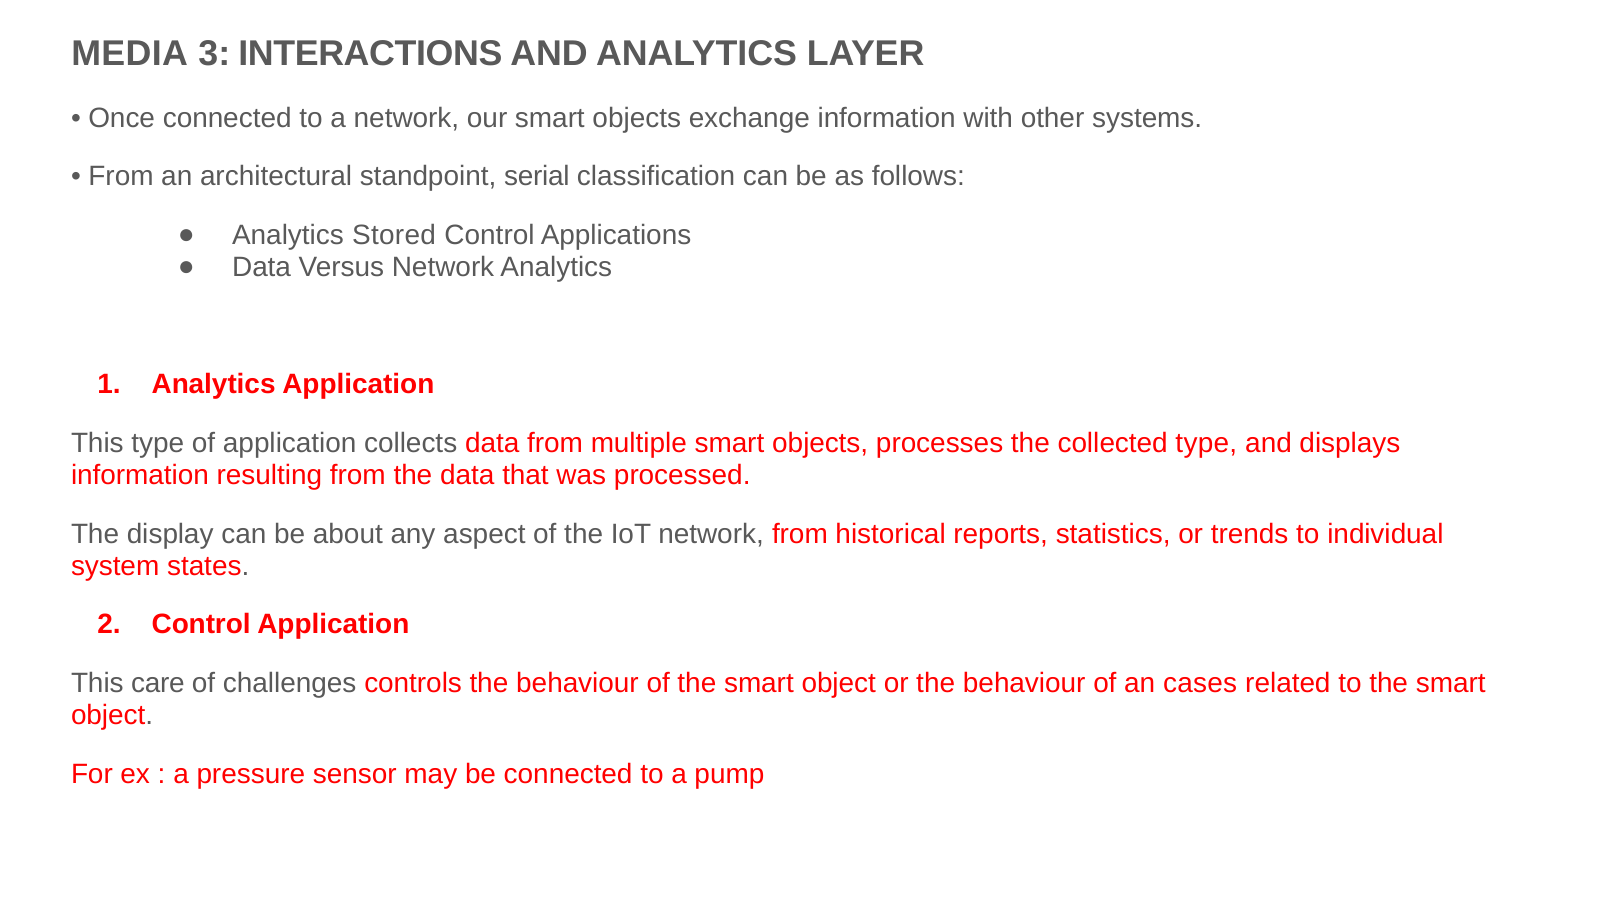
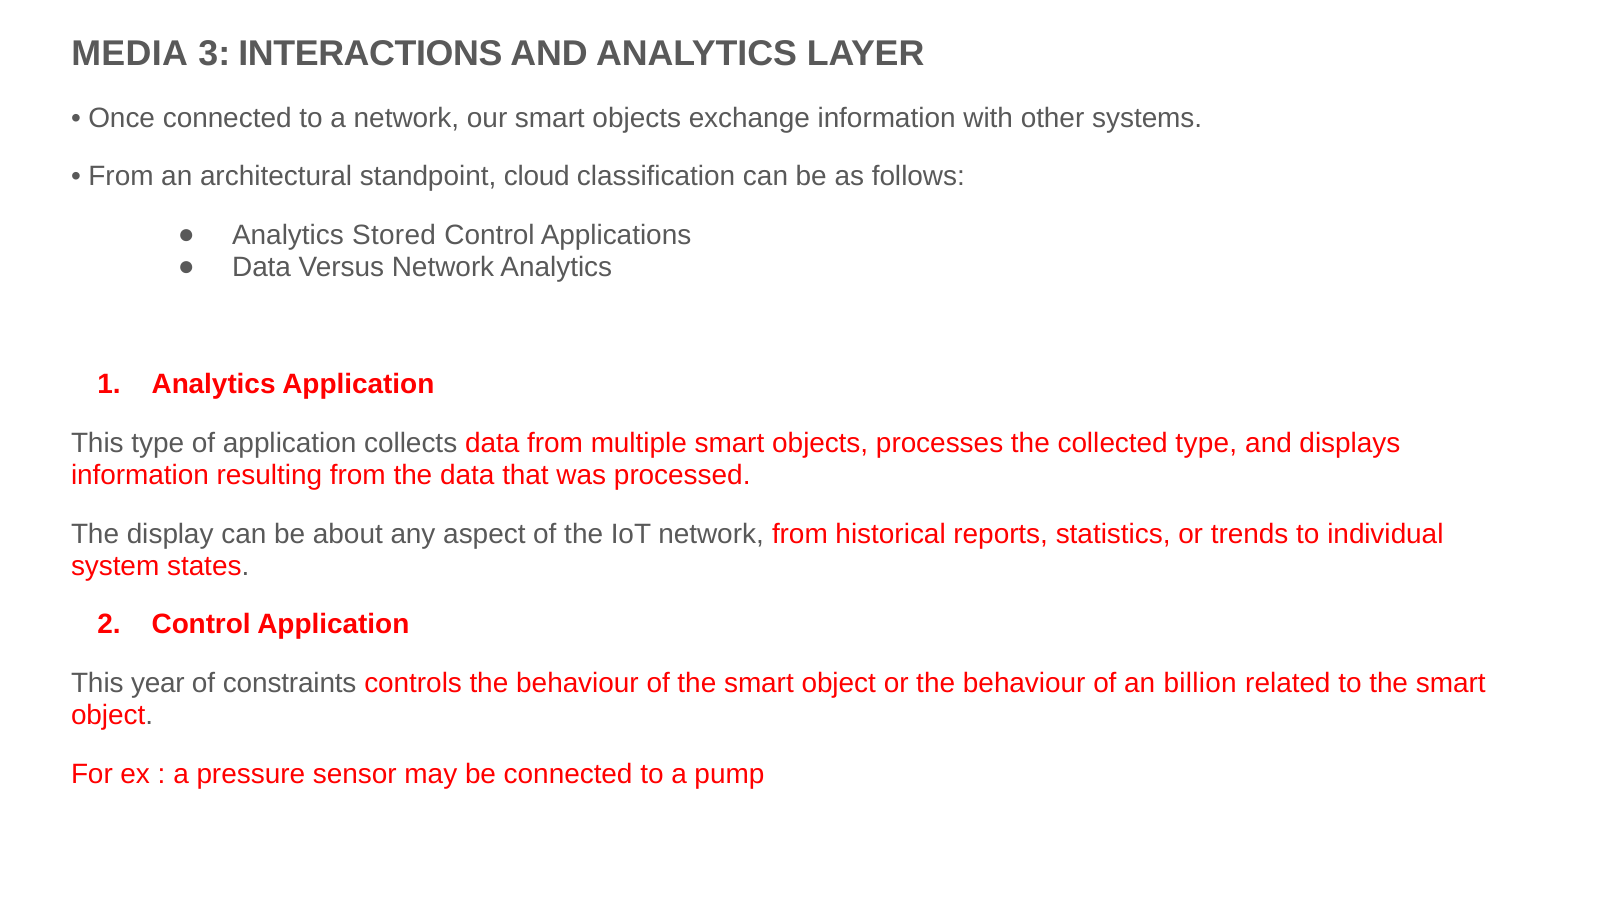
serial: serial -> cloud (537, 177)
care: care -> year (158, 683)
challenges: challenges -> constraints (290, 683)
cases: cases -> billion (1200, 683)
